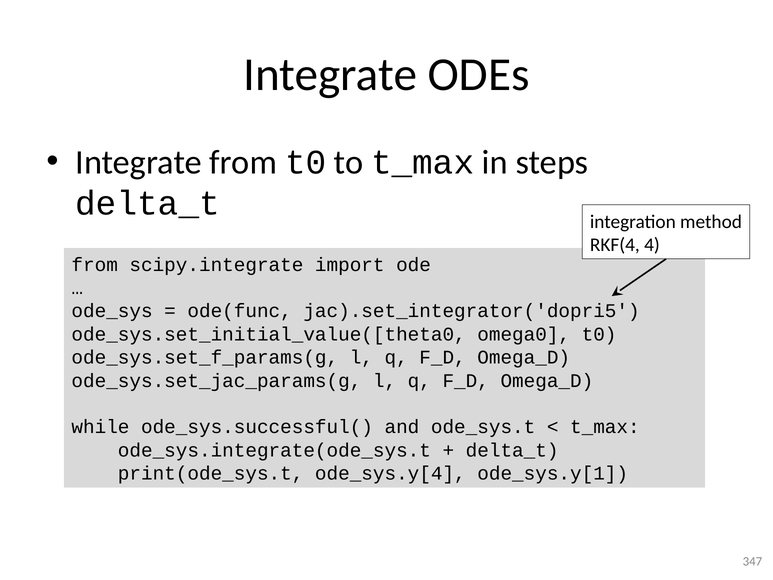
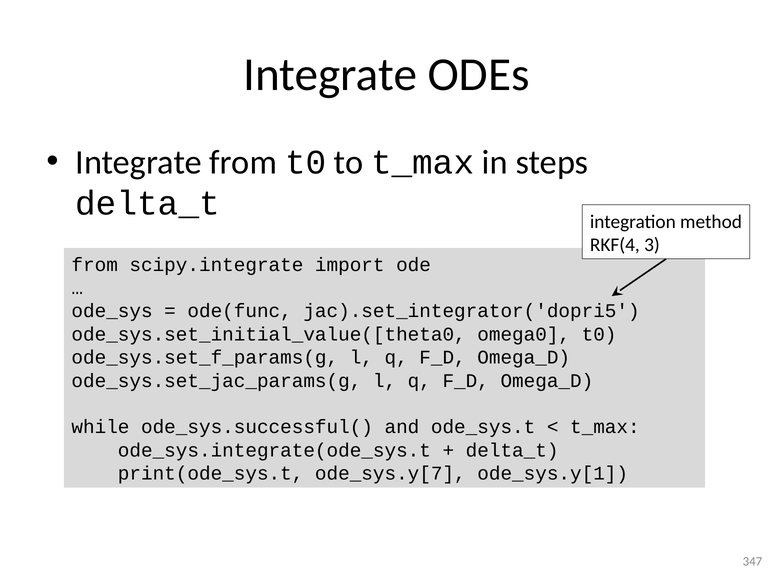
4: 4 -> 3 (652, 245)
ode_sys.y[4: ode_sys.y[4 -> ode_sys.y[7 (390, 473)
